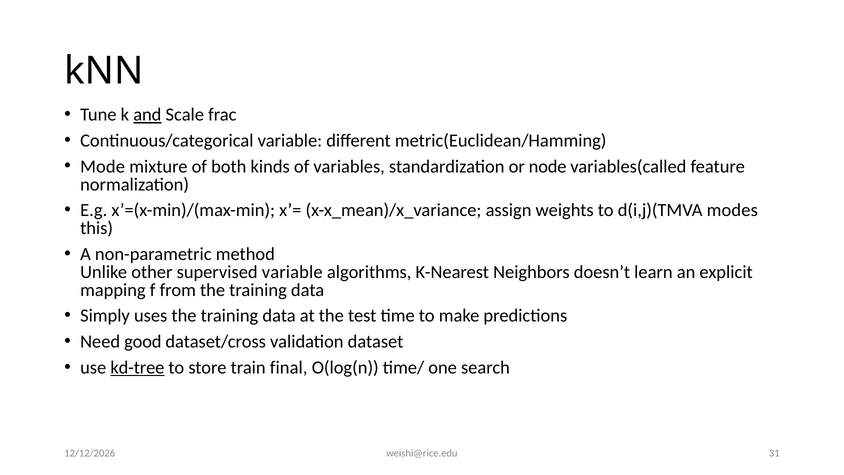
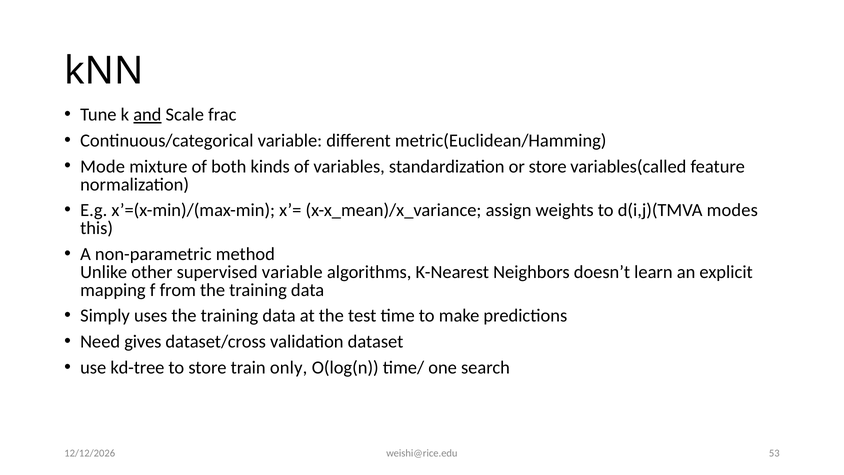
or node: node -> store (548, 166)
good: good -> gives (143, 342)
kd-tree underline: present -> none (137, 367)
final: final -> only (289, 367)
31: 31 -> 53 (774, 453)
